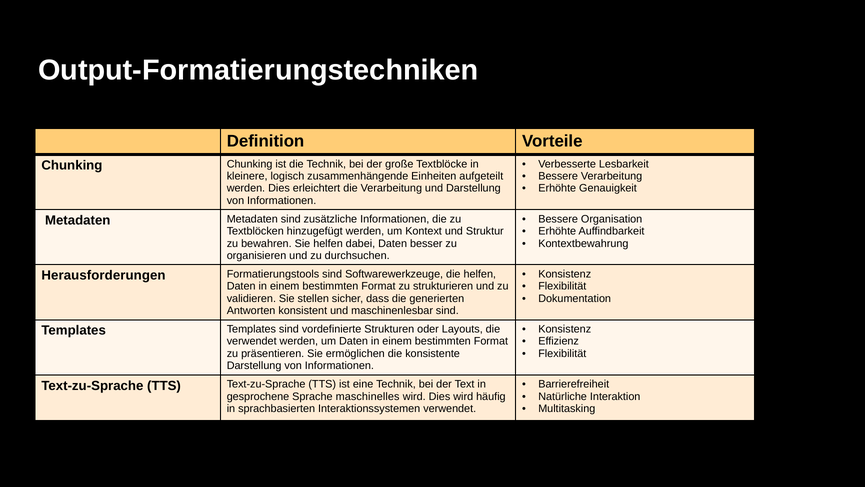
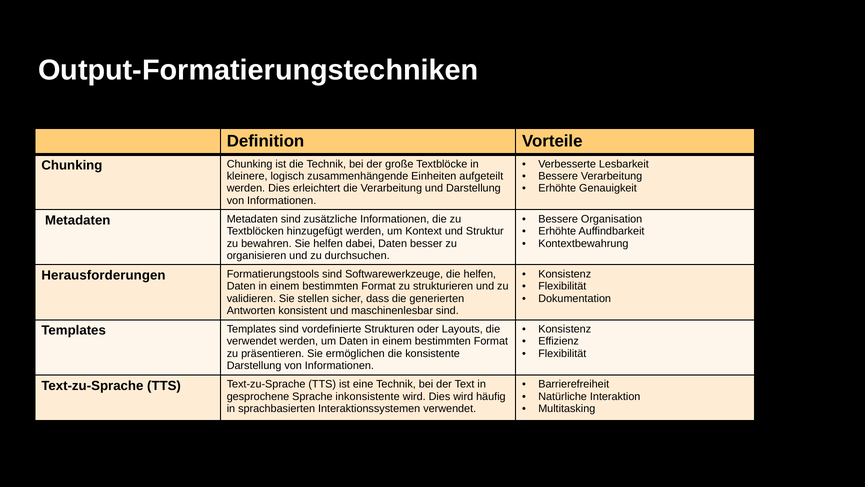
maschinelles: maschinelles -> inkonsistente (368, 396)
